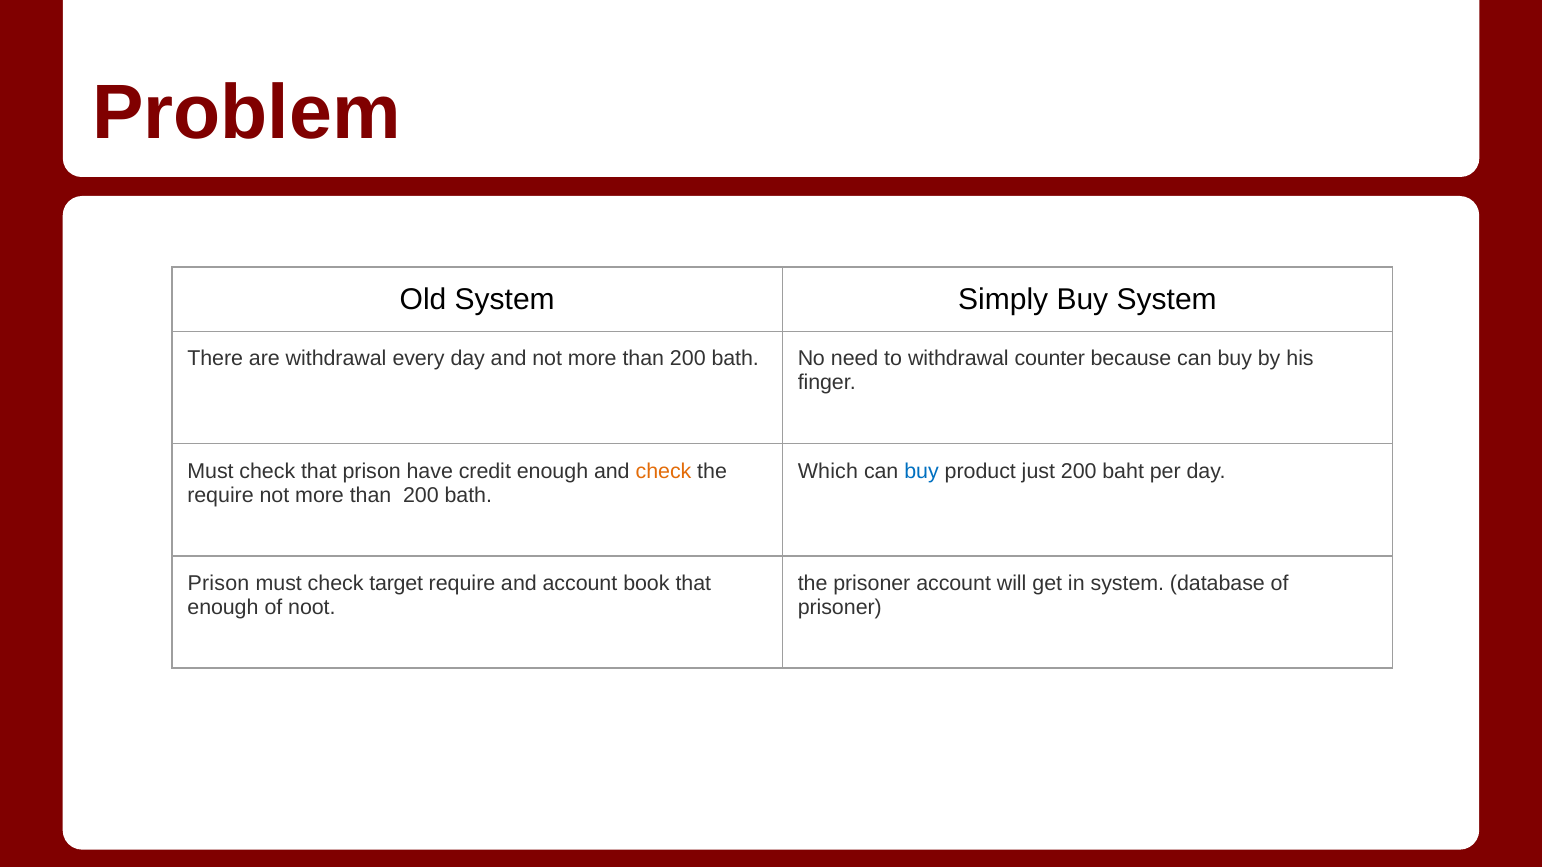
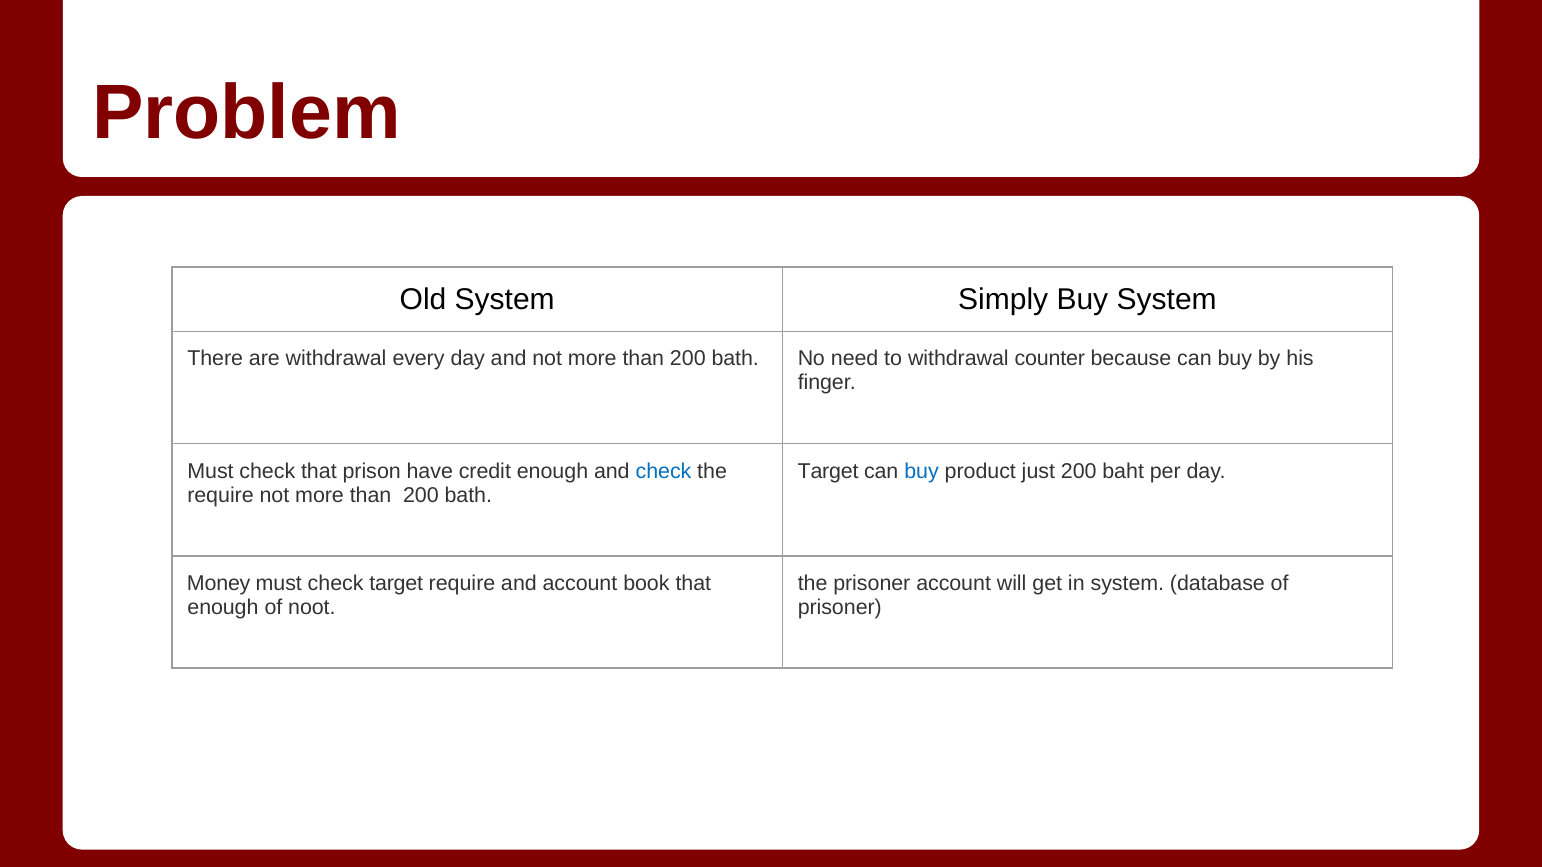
check colour: orange -> blue (664, 471)
Which: Which -> Target (828, 471)
Prison: Prison -> Money (219, 584)
